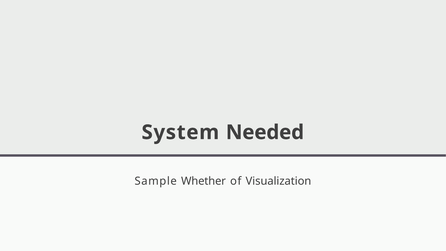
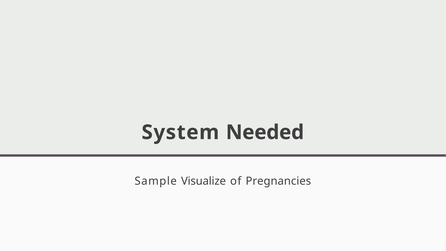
Whether: Whether -> Visualize (203, 181)
Visualization: Visualization -> Pregnancies (278, 181)
